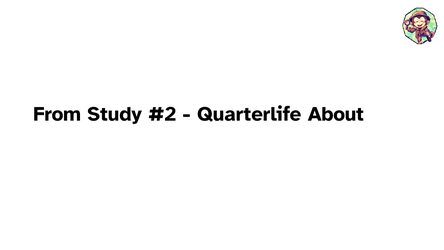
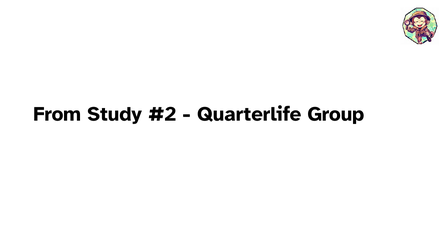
About: About -> Group (336, 114)
